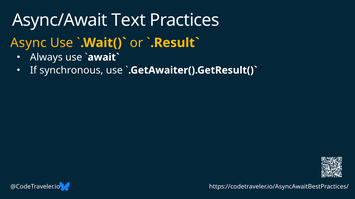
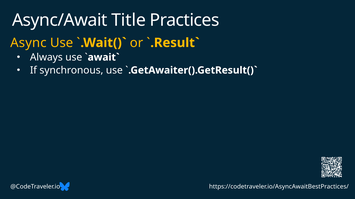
Text: Text -> Title (129, 20)
